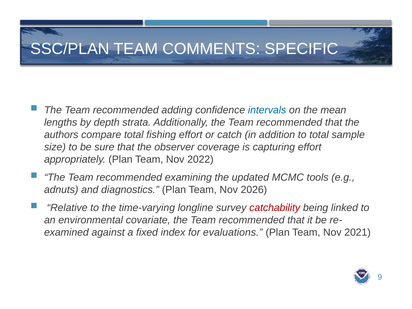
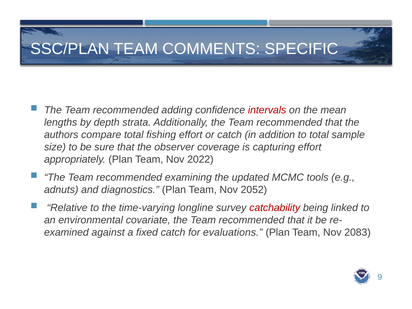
intervals colour: blue -> red (267, 110)
2026: 2026 -> 2052 (254, 190)
fixed index: index -> catch (173, 232)
2021: 2021 -> 2083 (358, 232)
